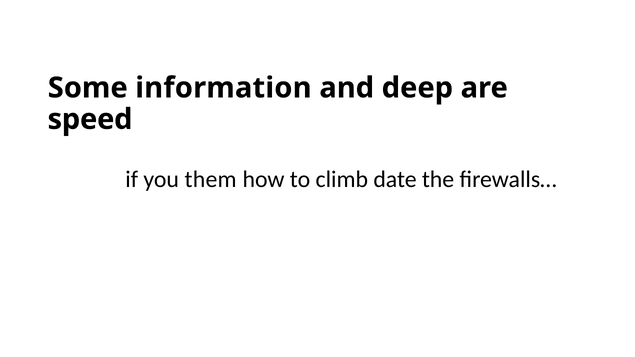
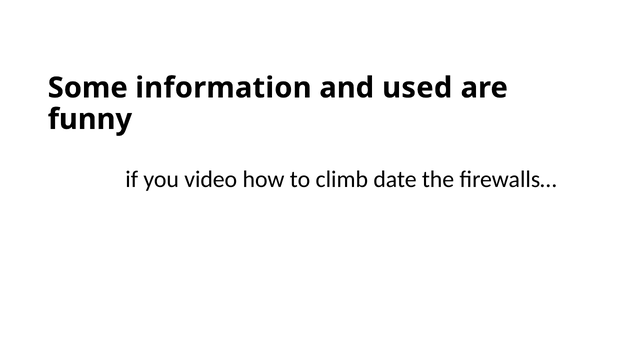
deep: deep -> used (417, 88)
speed: speed -> funny (90, 119)
them: them -> video (211, 180)
